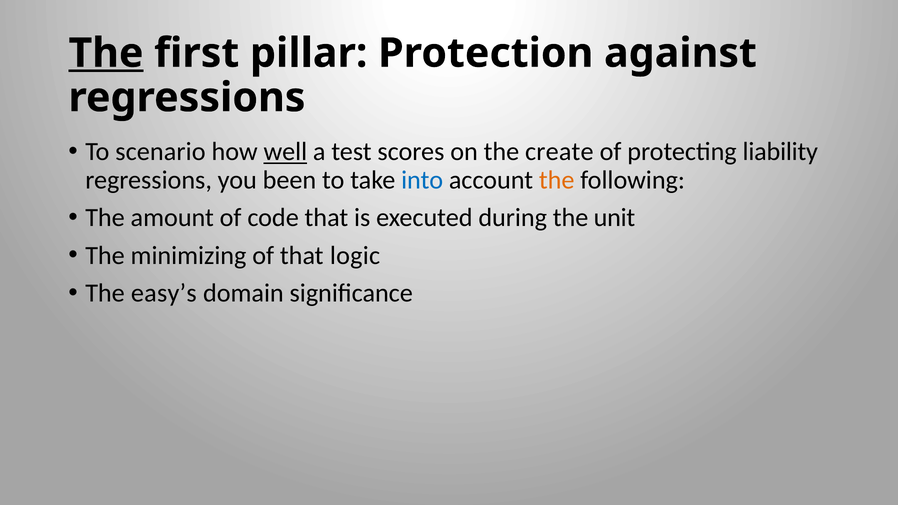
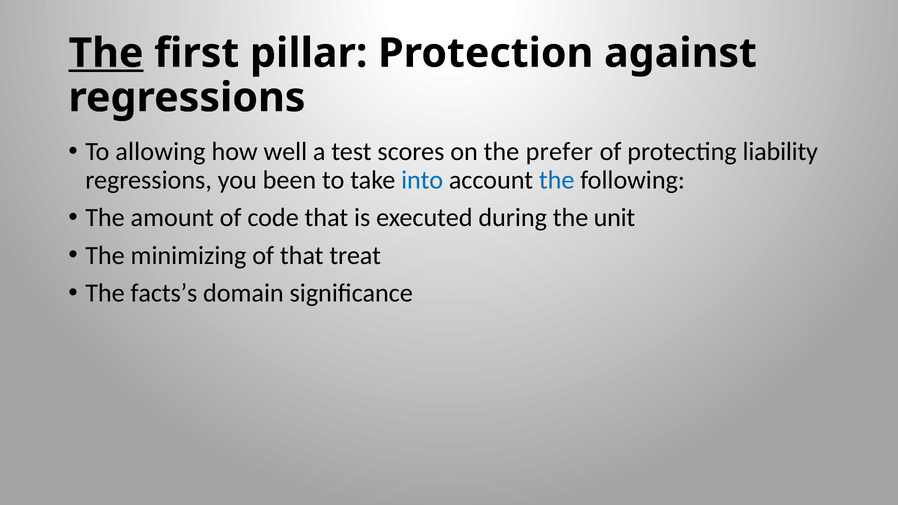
scenario: scenario -> allowing (160, 152)
well underline: present -> none (285, 152)
create: create -> prefer (559, 152)
the colour: orange -> blue (557, 180)
logic: logic -> treat (355, 255)
easy’s: easy’s -> facts’s (164, 293)
